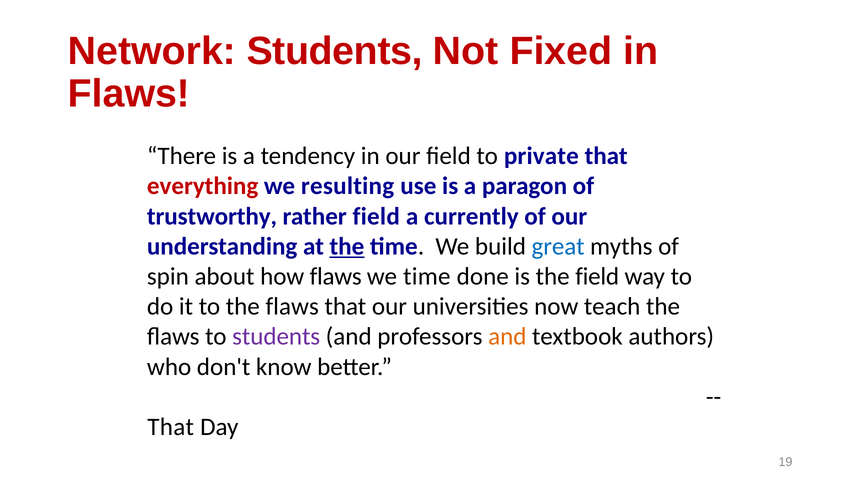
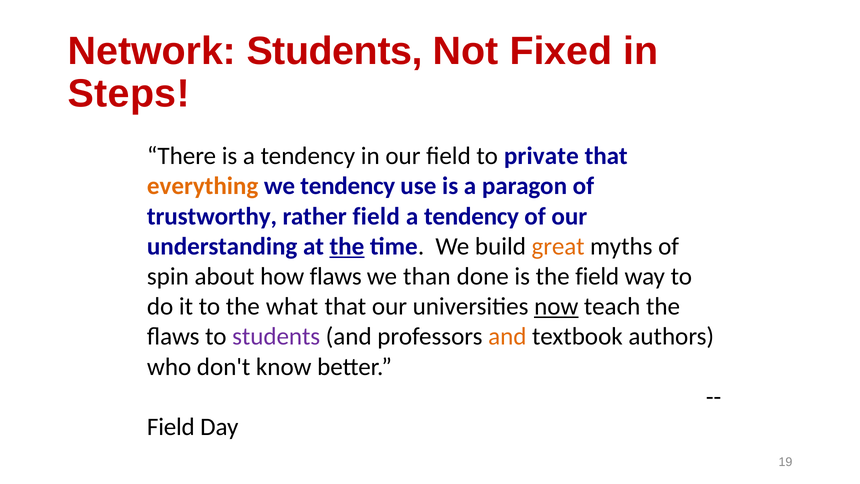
Flaws: Flaws -> Steps (129, 94)
everything colour: red -> orange (203, 186)
we resulting: resulting -> tendency (348, 186)
currently: currently -> tendency (472, 216)
great colour: blue -> orange (558, 246)
we time: time -> than (427, 276)
to the flaws: flaws -> what (292, 306)
now underline: none -> present (556, 306)
That: That -> Field (171, 427)
